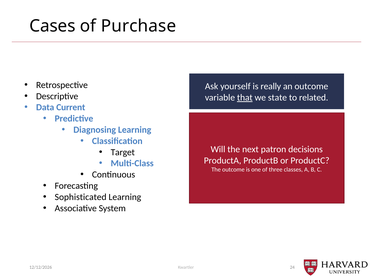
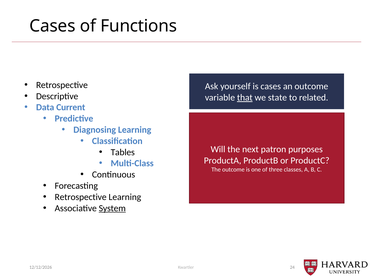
Purchase: Purchase -> Functions (139, 26)
is really: really -> cases (271, 86)
decisions: decisions -> purposes (306, 149)
Target: Target -> Tables (123, 152)
Sophisticated: Sophisticated -> Retrospective (81, 197)
System underline: none -> present (112, 208)
